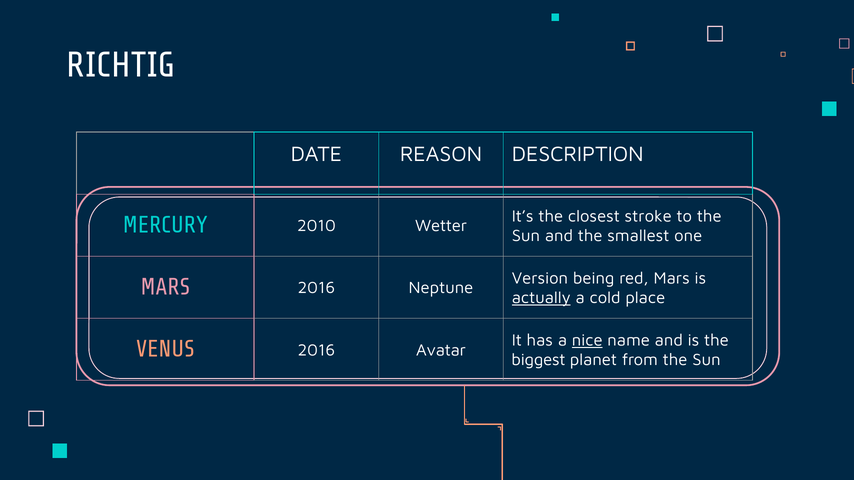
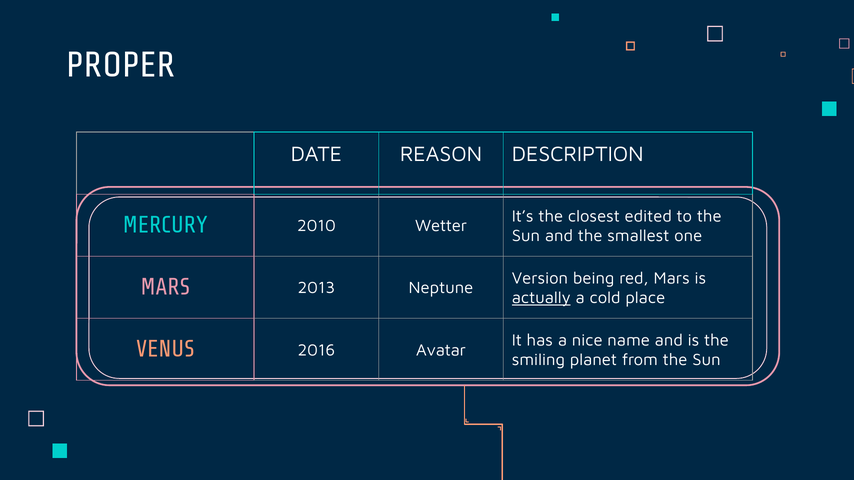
RICHTIG: RICHTIG -> PROPER (121, 65)
stroke: stroke -> edited (648, 216)
MARS 2016: 2016 -> 2013 (316, 288)
nice underline: present -> none (587, 341)
biggest: biggest -> smiling (538, 360)
